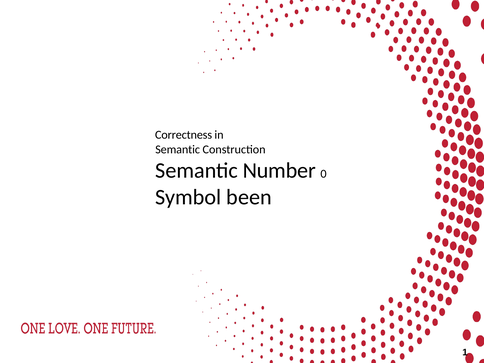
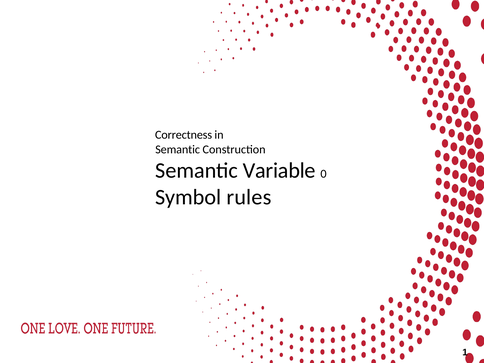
Number: Number -> Variable (279, 171)
been: been -> rules (249, 197)
